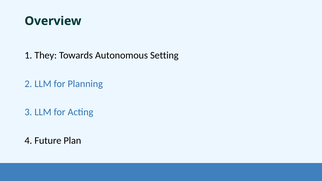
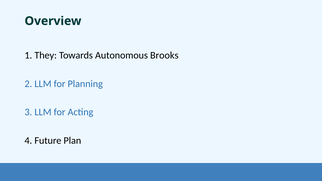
Setting: Setting -> Brooks (164, 55)
